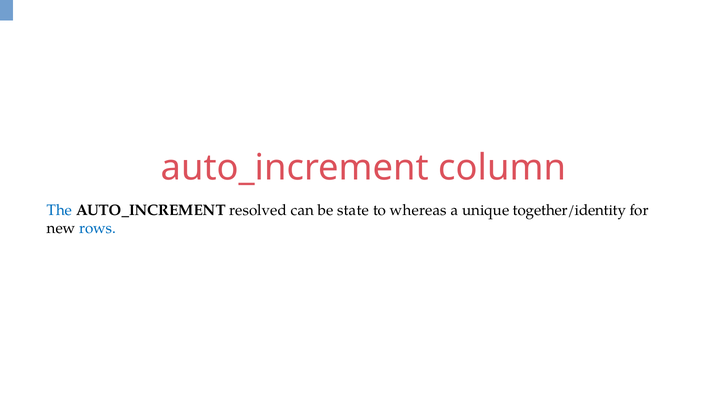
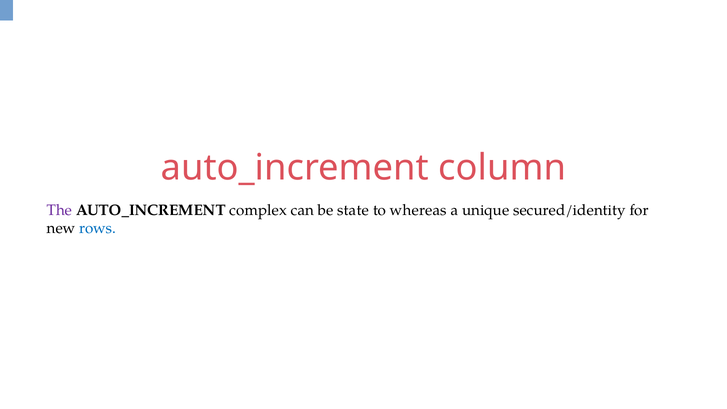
The colour: blue -> purple (60, 210)
resolved: resolved -> complex (258, 210)
together/identity: together/identity -> secured/identity (569, 210)
